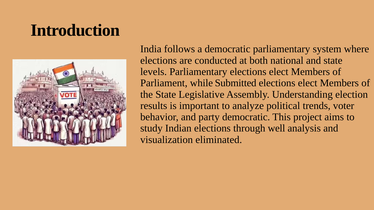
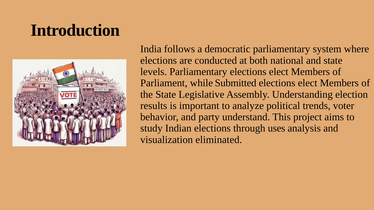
party democratic: democratic -> understand (246, 117)
well: well -> uses (277, 129)
